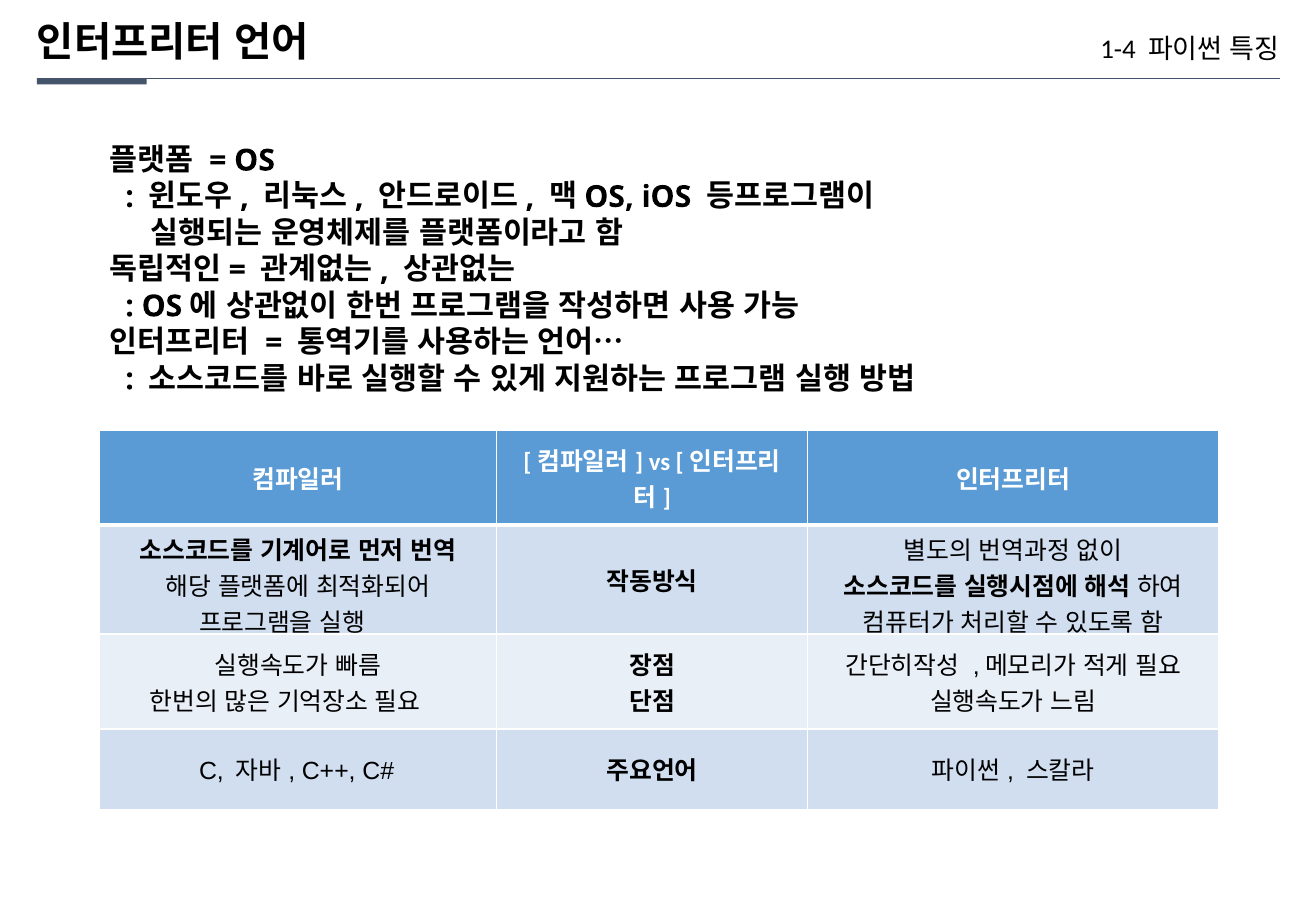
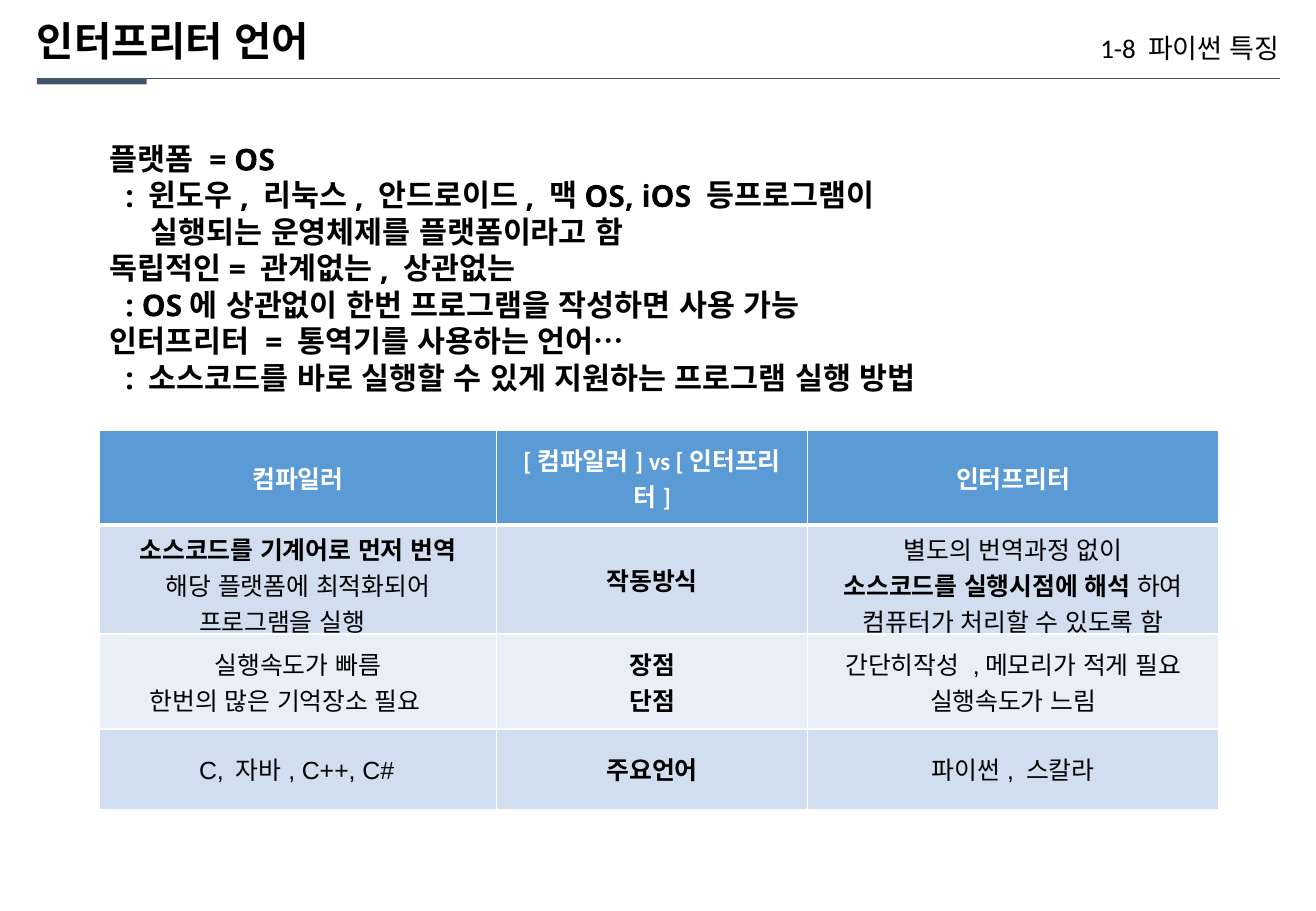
1-4: 1-4 -> 1-8 (1118, 50)
